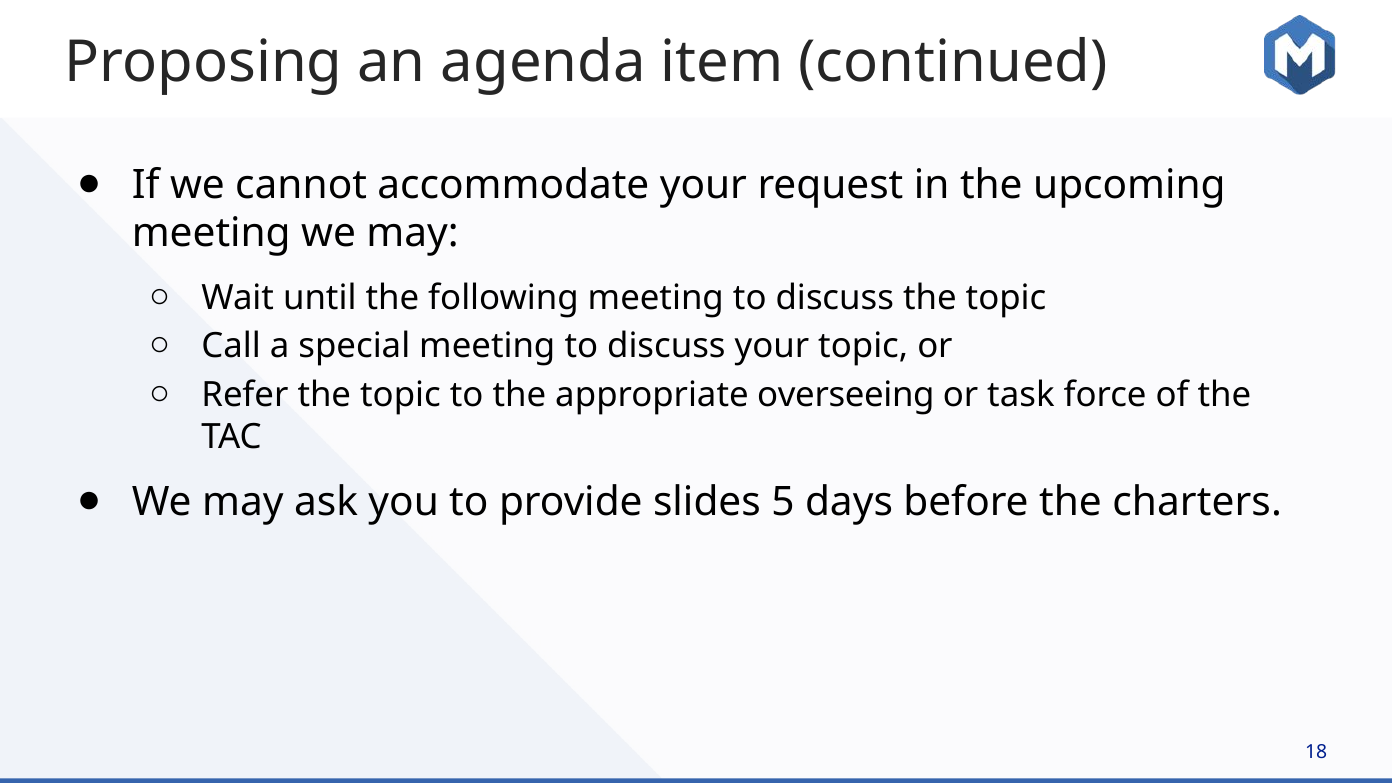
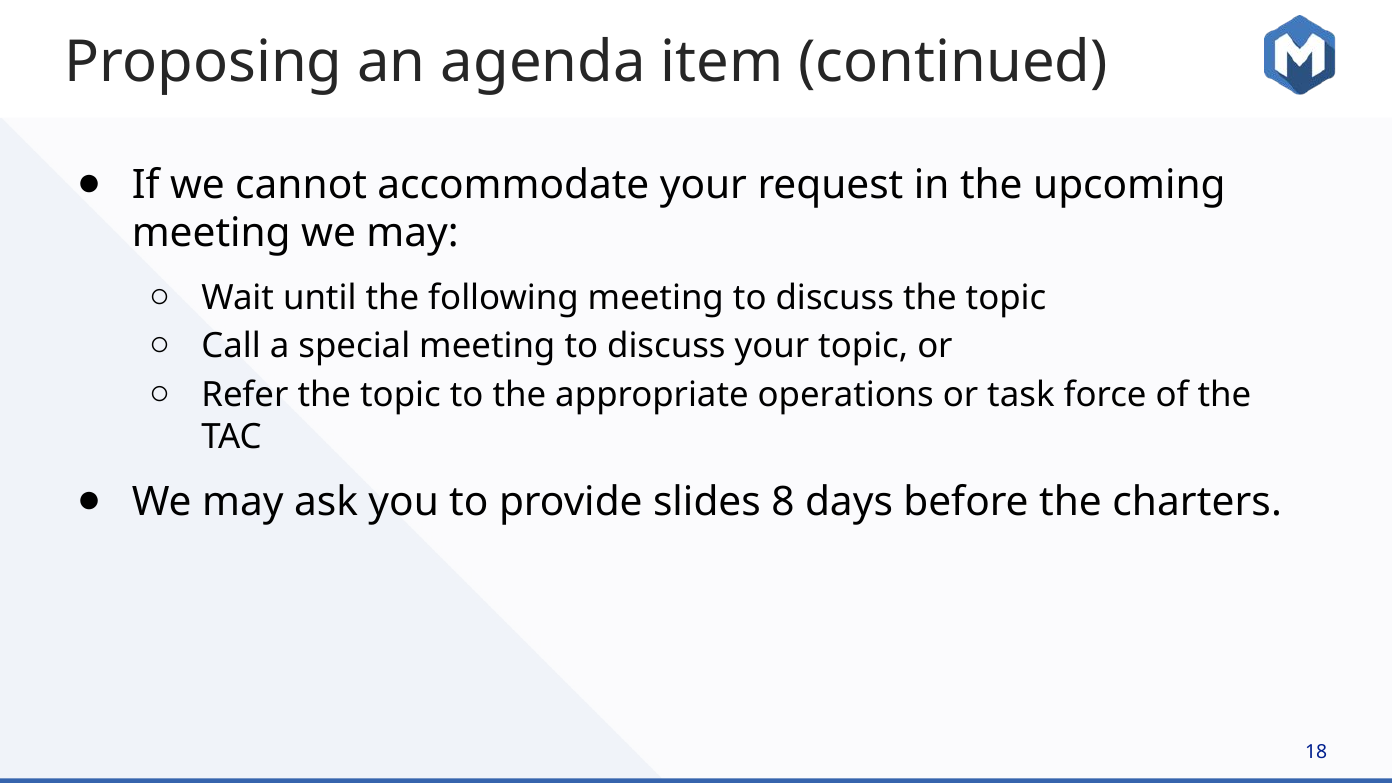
overseeing: overseeing -> operations (846, 395)
5: 5 -> 8 (783, 502)
